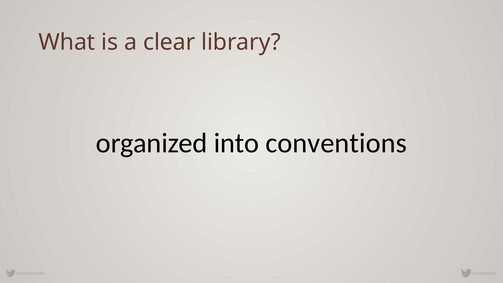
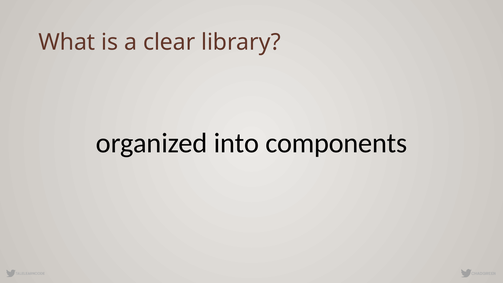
conventions: conventions -> components (336, 143)
